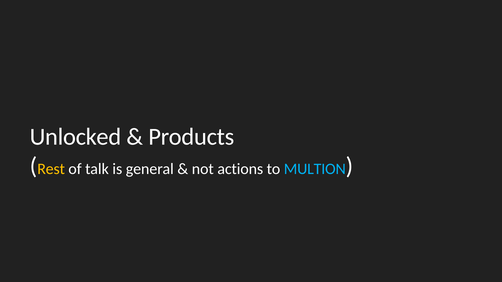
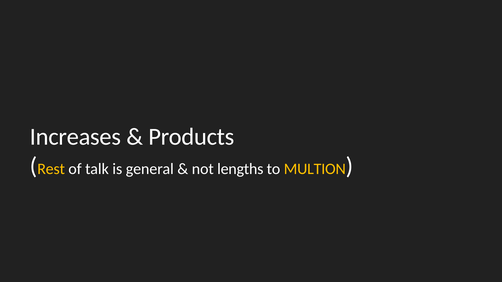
Unlocked: Unlocked -> Increases (76, 137)
actions: actions -> lengths (240, 169)
MULTION colour: light blue -> yellow (315, 169)
